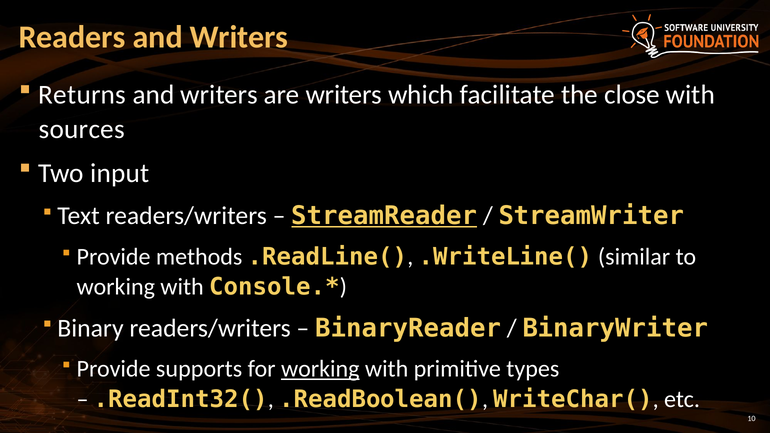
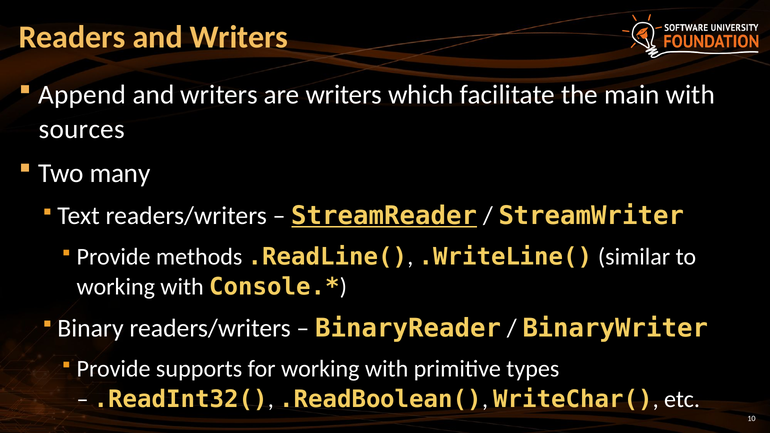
Returns: Returns -> Append (82, 95)
close: close -> main (632, 95)
input: input -> many (120, 173)
working underline: present -> none (320, 369)
